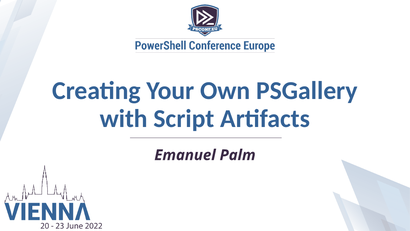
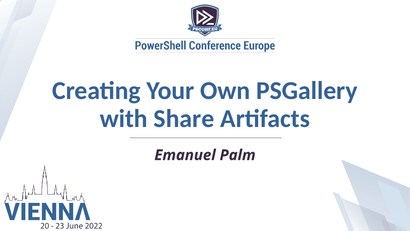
Script: Script -> Share (184, 119)
